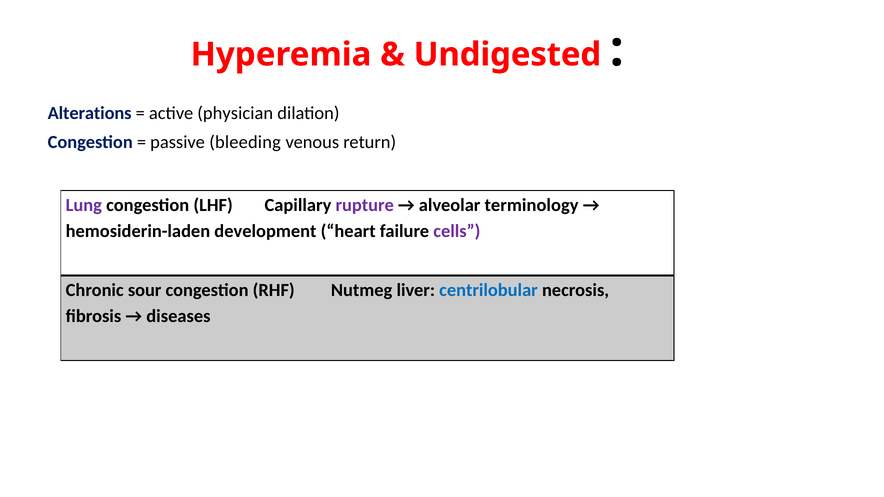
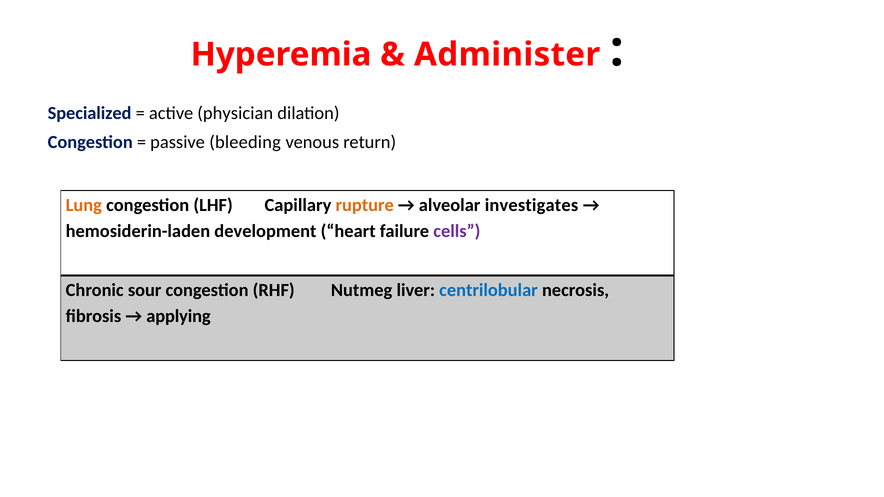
Undigested: Undigested -> Administer (507, 55)
Alterations: Alterations -> Specialized (90, 113)
Lung colour: purple -> orange (84, 205)
rupture colour: purple -> orange (365, 205)
terminology: terminology -> investigates (531, 205)
diseases: diseases -> applying (179, 316)
